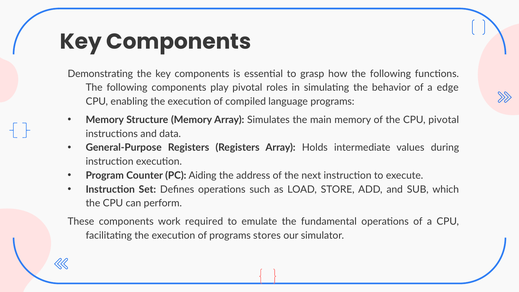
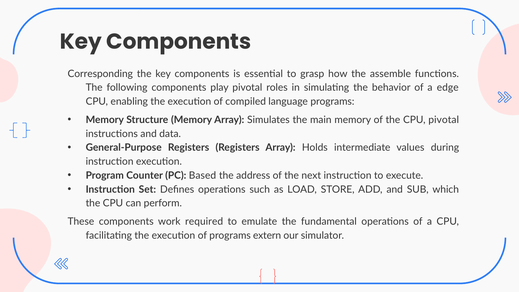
Demonstrating: Demonstrating -> Corresponding (100, 74)
how the following: following -> assemble (390, 74)
Aiding: Aiding -> Based (202, 175)
stores: stores -> extern (267, 235)
